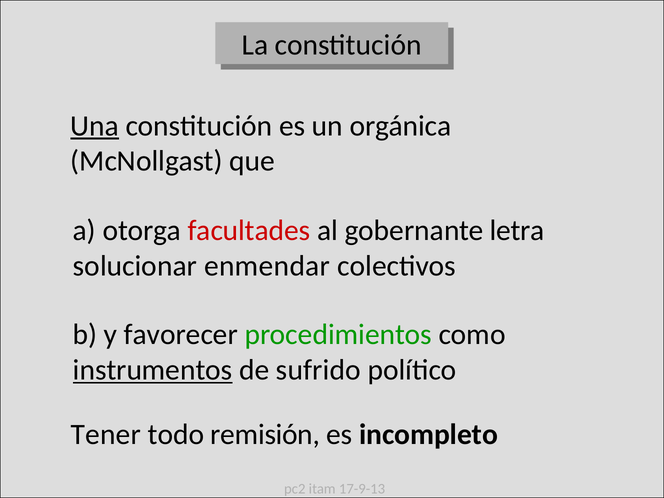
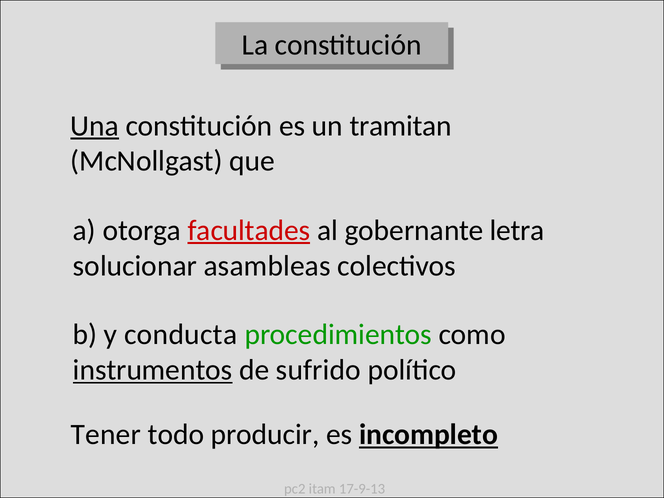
orgánica: orgánica -> tramitan (401, 126)
facultades underline: none -> present (249, 230)
enmendar: enmendar -> asambleas (267, 266)
favorecer: favorecer -> conducta (181, 335)
remisión: remisión -> producir (265, 435)
incompleto underline: none -> present (429, 435)
